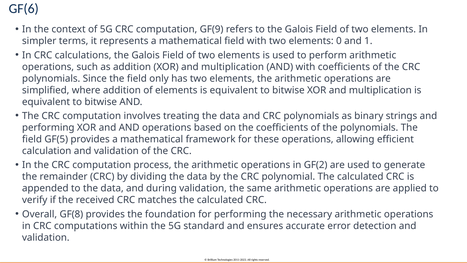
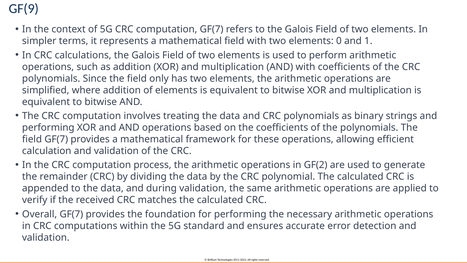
GF(6: GF(6 -> GF(9 (24, 9)
computation GF(9: GF(9 -> GF(7 (212, 29)
field GF(5: GF(5 -> GF(7 (56, 139)
Overall GF(8: GF(8 -> GF(7 (71, 214)
